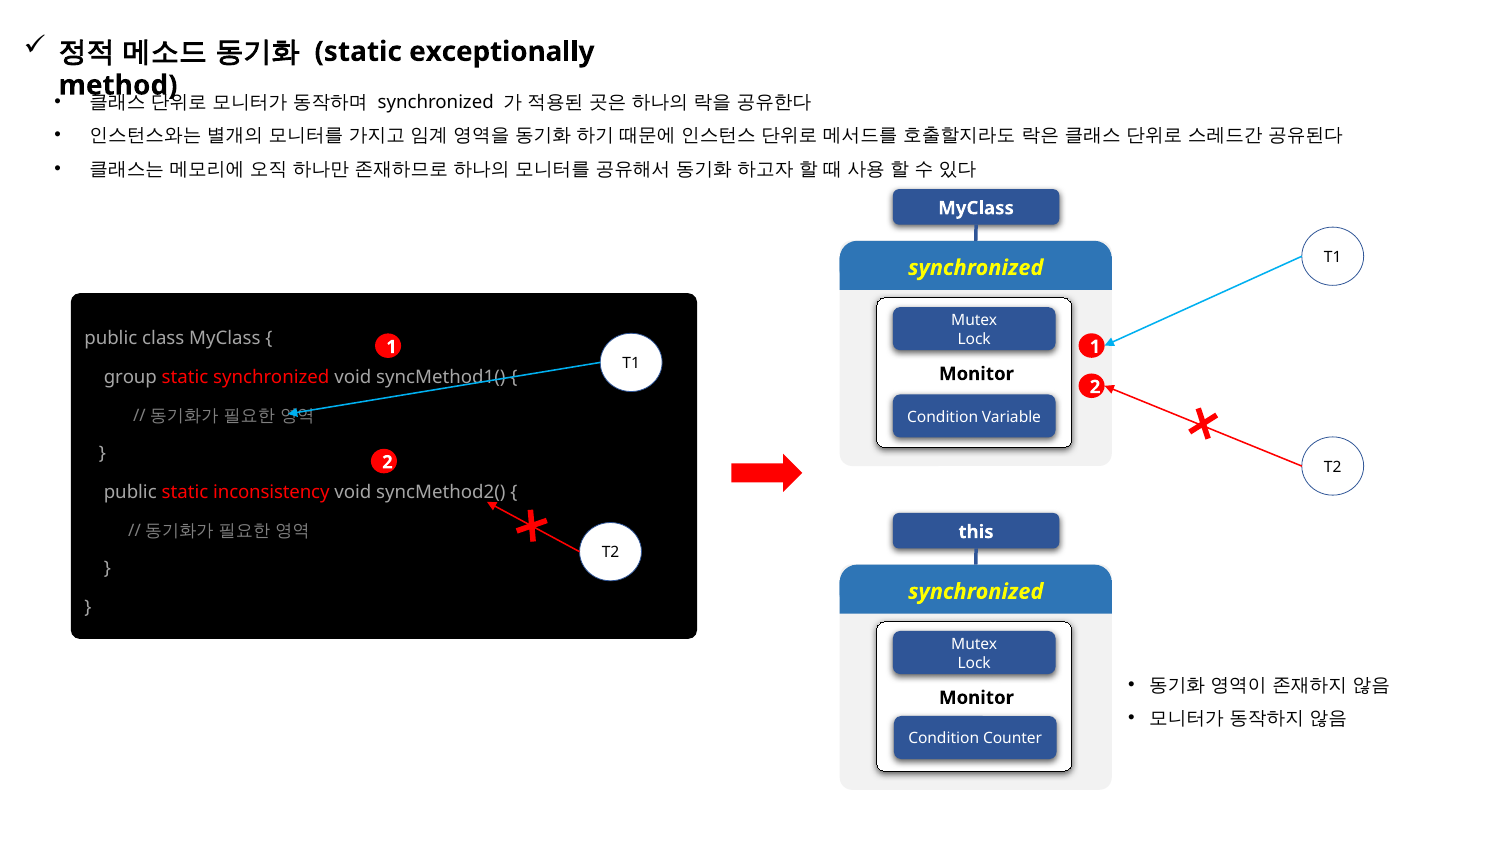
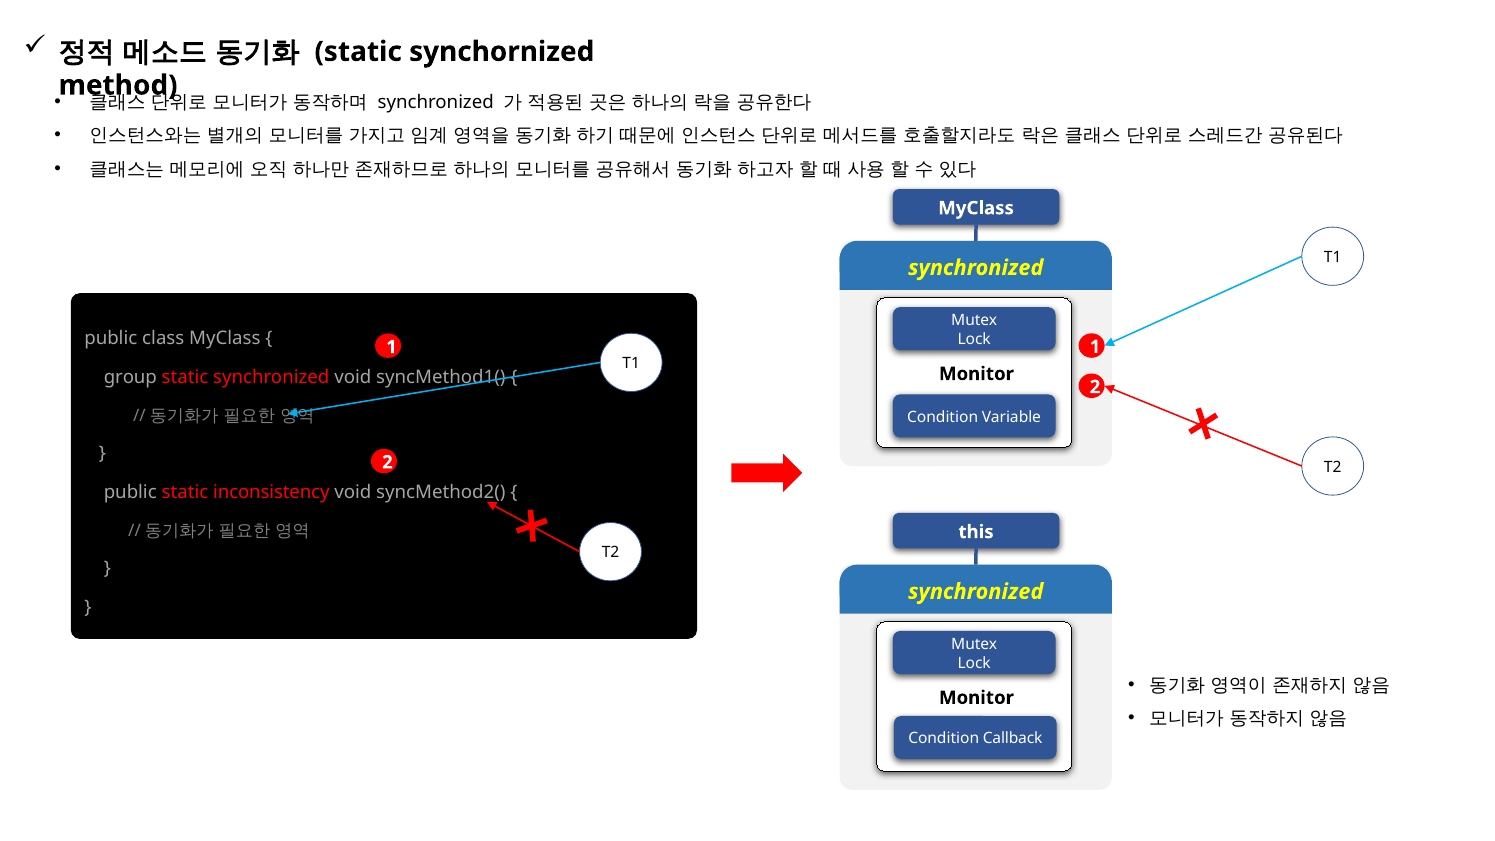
exceptionally: exceptionally -> synchornized (502, 52)
Counter: Counter -> Callback (1013, 739)
